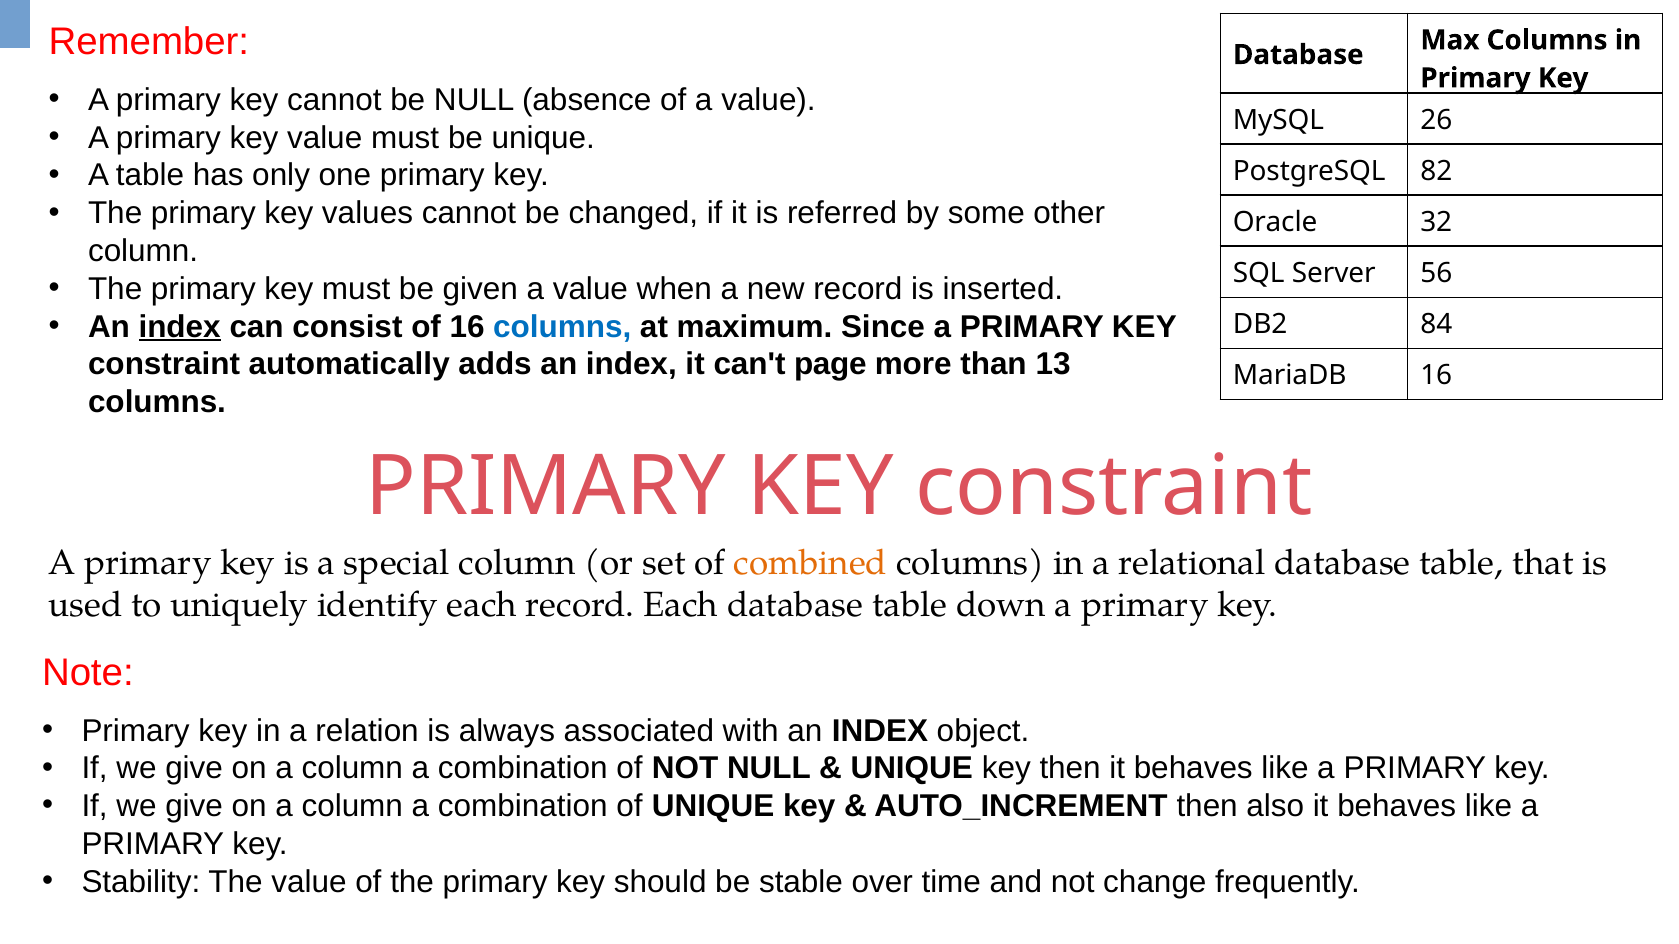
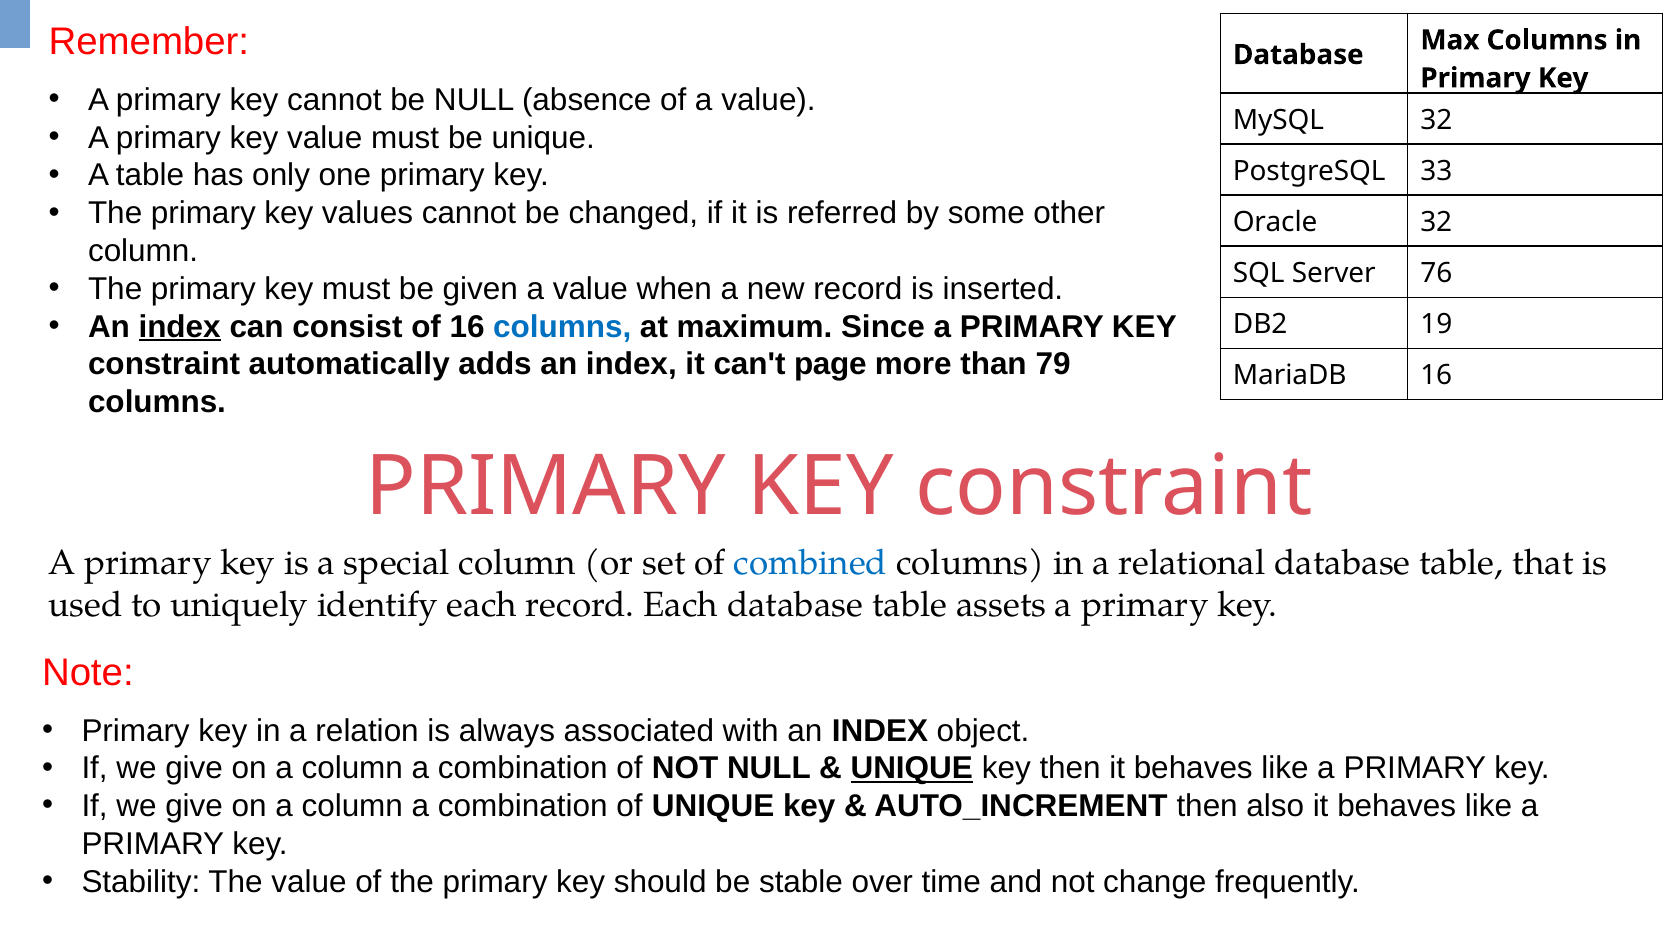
MySQL 26: 26 -> 32 (1436, 120)
82: 82 -> 33 (1436, 171)
56: 56 -> 76 (1436, 273)
84: 84 -> 19 (1436, 324)
13: 13 -> 79 (1053, 365)
combined colour: orange -> blue (811, 563)
down: down -> assets (1001, 605)
UNIQUE underline: none -> present (912, 769)
